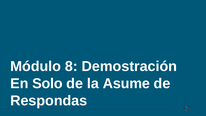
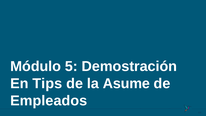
8: 8 -> 5 (71, 66)
Solo: Solo -> Tips (47, 83)
Respondas: Respondas -> Empleados (49, 101)
